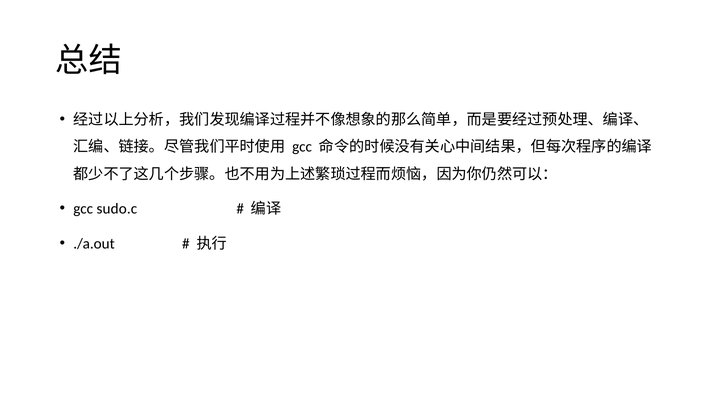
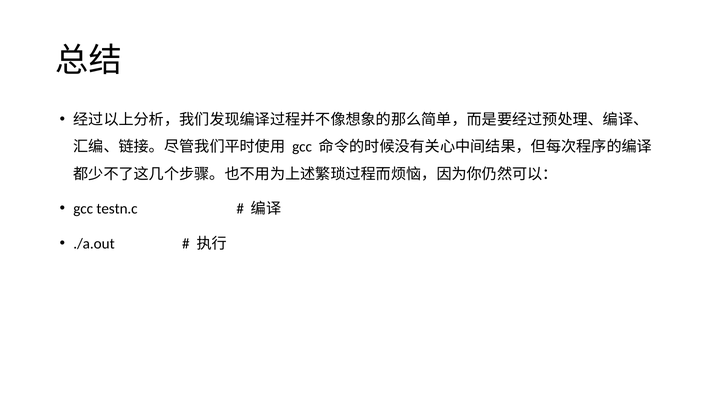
sudo.c: sudo.c -> testn.c (117, 209)
